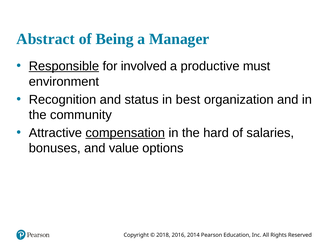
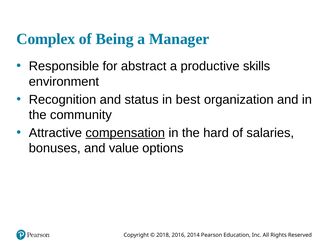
Abstract: Abstract -> Complex (46, 39)
Responsible underline: present -> none (64, 66)
involved: involved -> abstract (144, 66)
must: must -> skills (257, 66)
